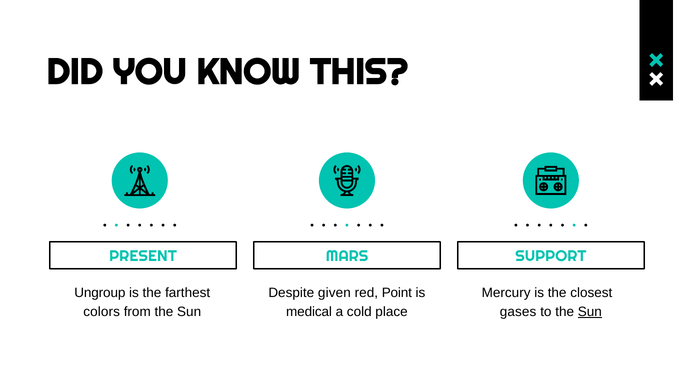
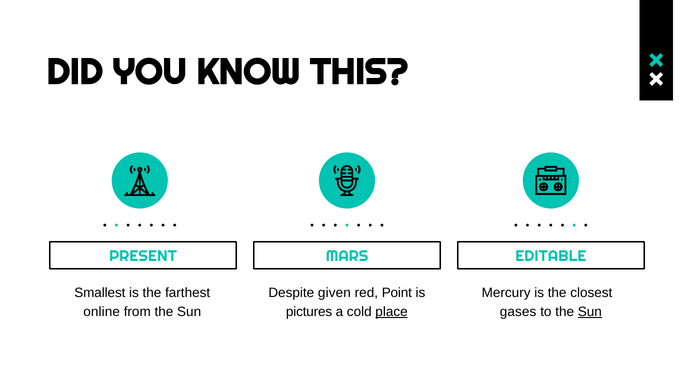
SUPPORT: SUPPORT -> EDITABLE (551, 257)
Ungroup: Ungroup -> Smallest (100, 293)
colors: colors -> online (102, 312)
medical: medical -> pictures (309, 312)
place underline: none -> present (392, 312)
